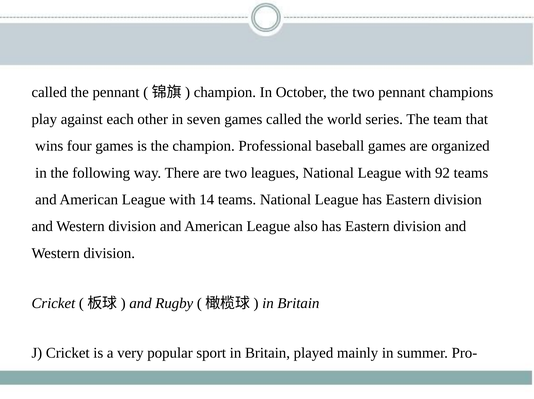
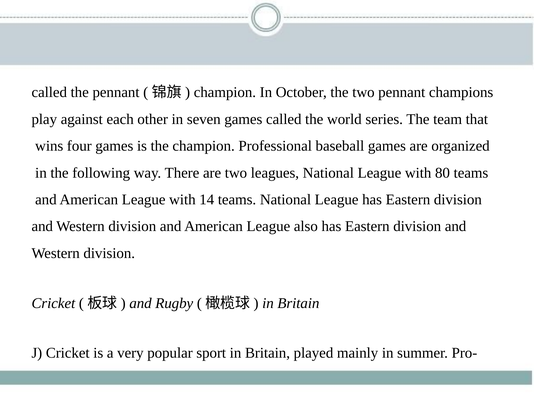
92: 92 -> 80 (442, 173)
